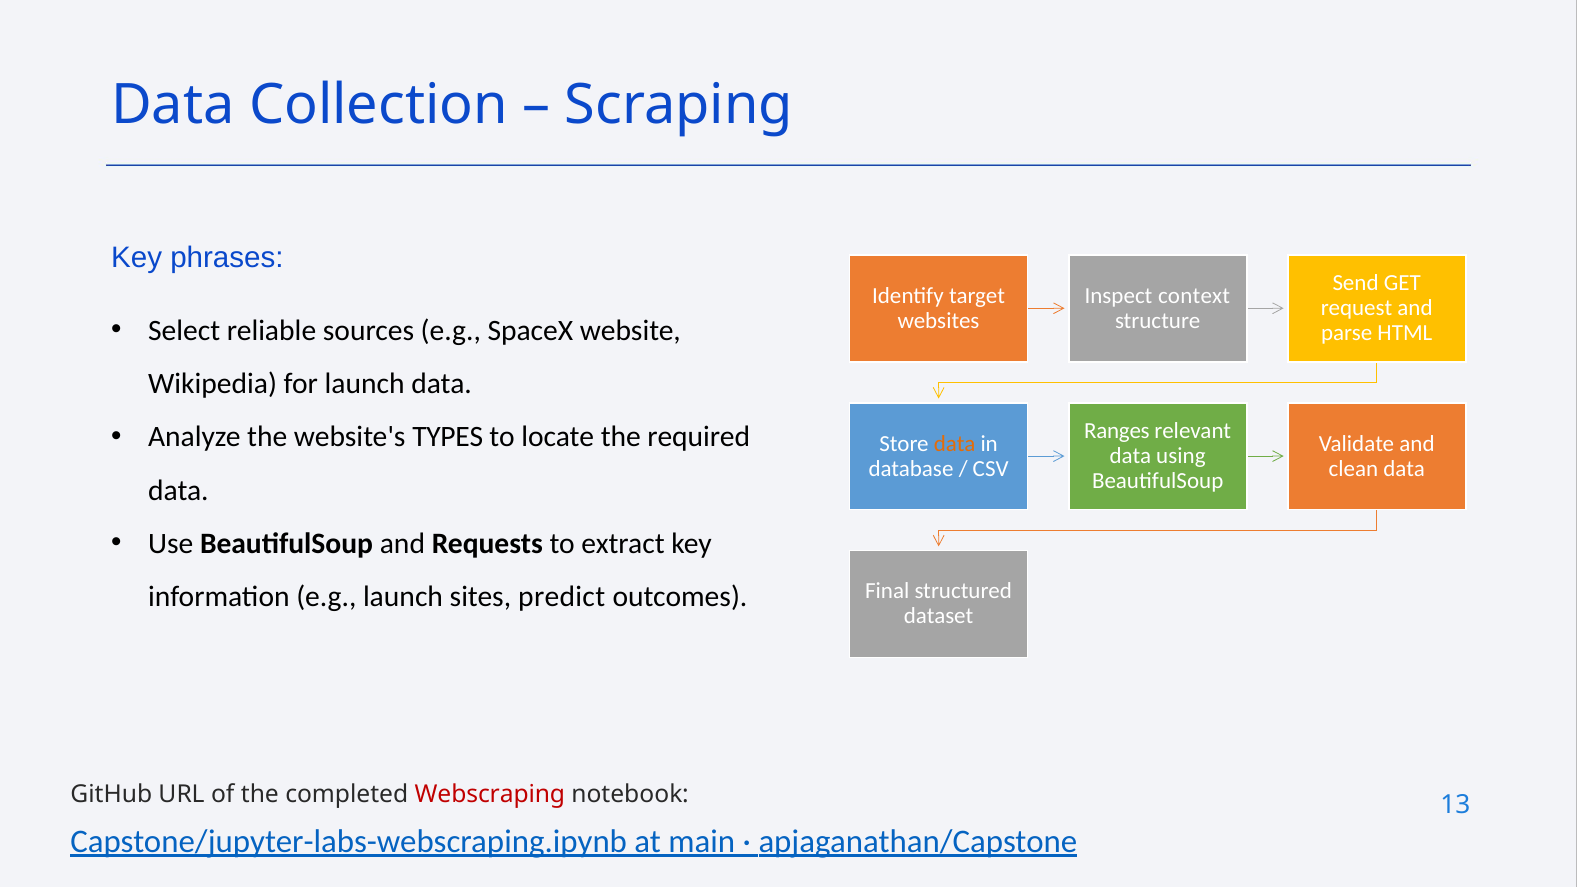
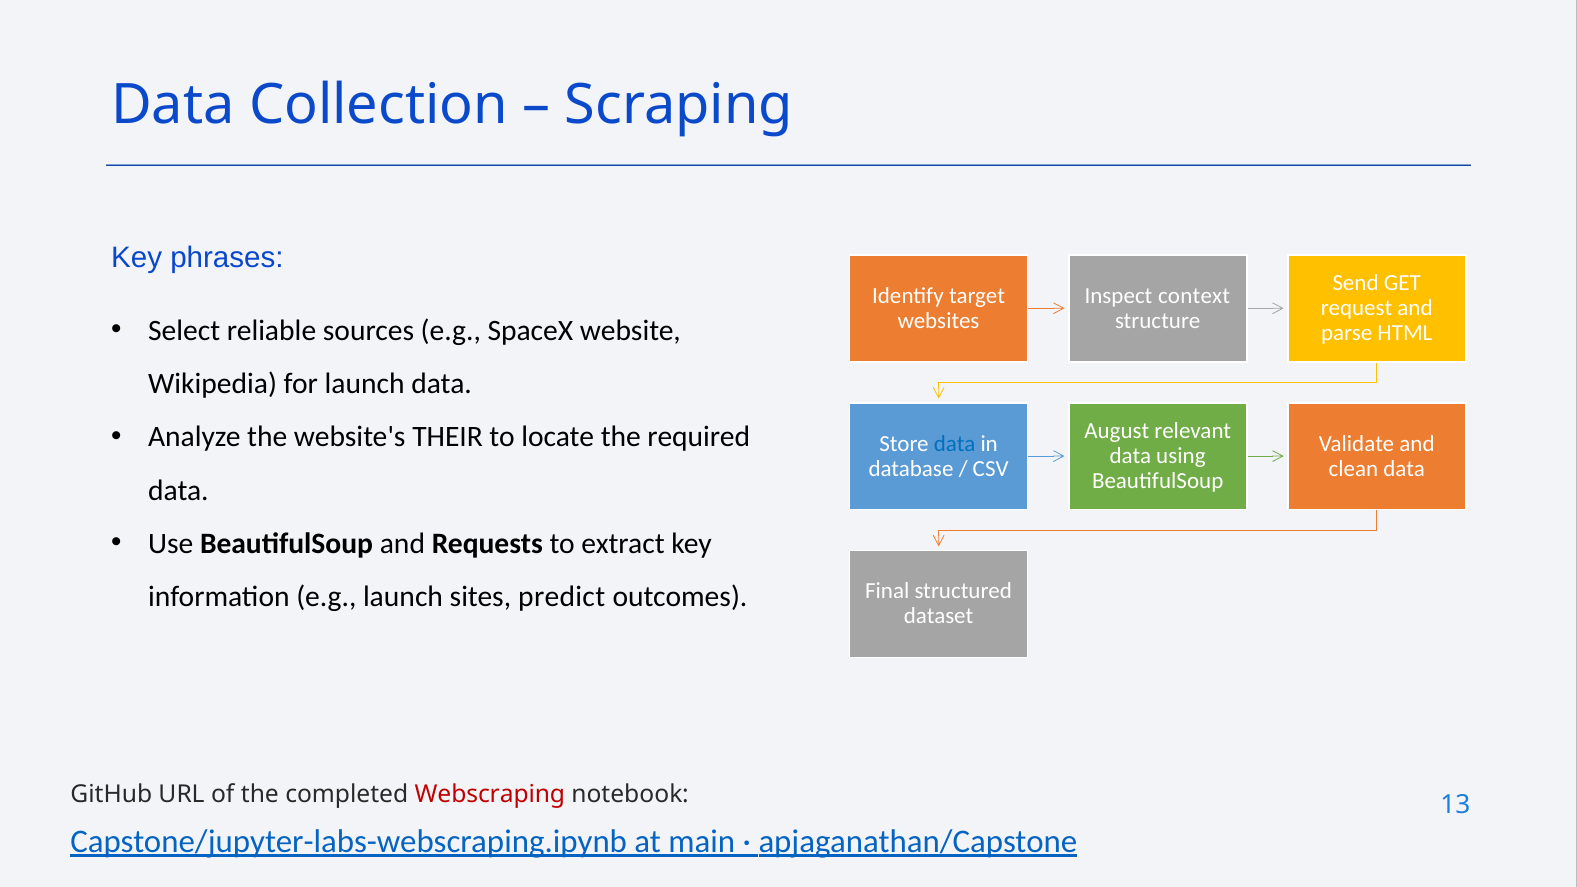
Ranges: Ranges -> August (1117, 431)
TYPES: TYPES -> THEIR (448, 437)
data colour: orange -> blue (955, 444)
